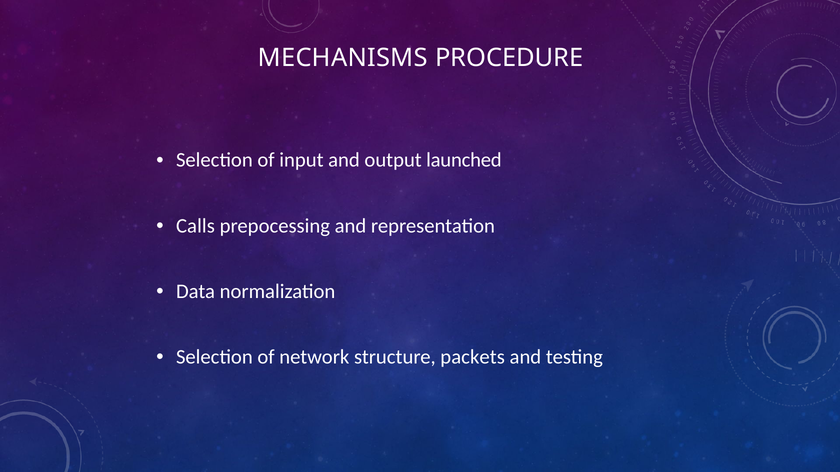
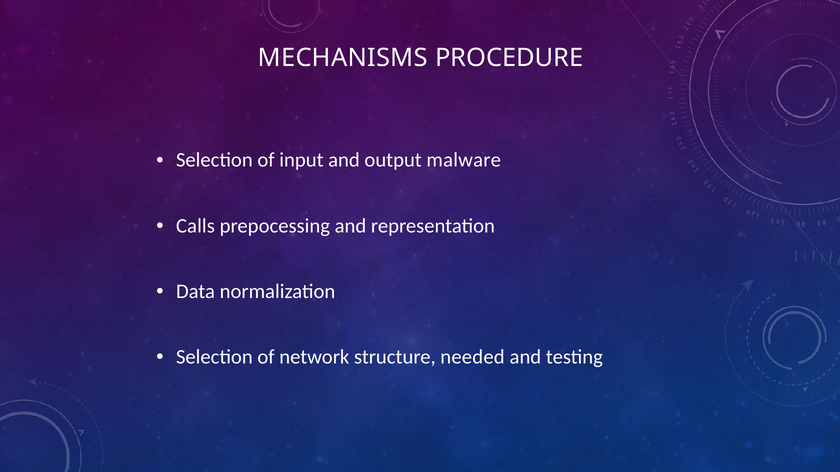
launched: launched -> malware (464, 160)
packets: packets -> needed (473, 357)
